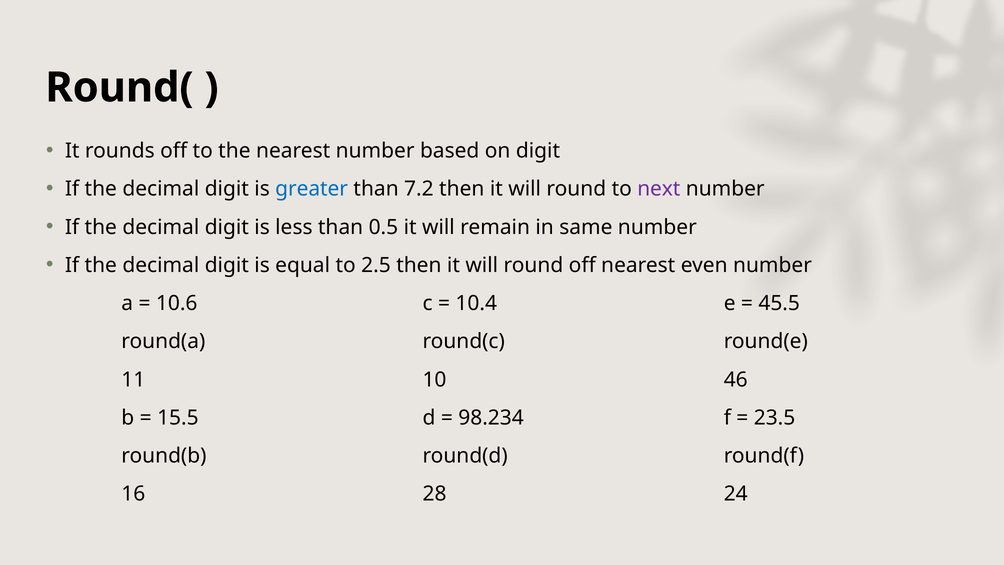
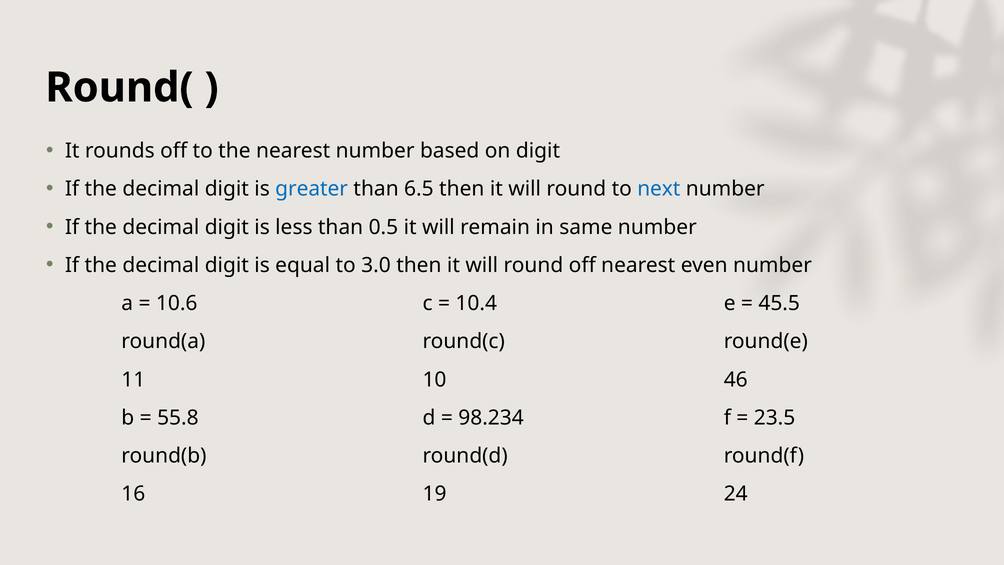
7.2: 7.2 -> 6.5 (419, 189)
next colour: purple -> blue (659, 189)
2.5: 2.5 -> 3.0 (376, 265)
15.5: 15.5 -> 55.8 (178, 418)
28: 28 -> 19 (435, 494)
